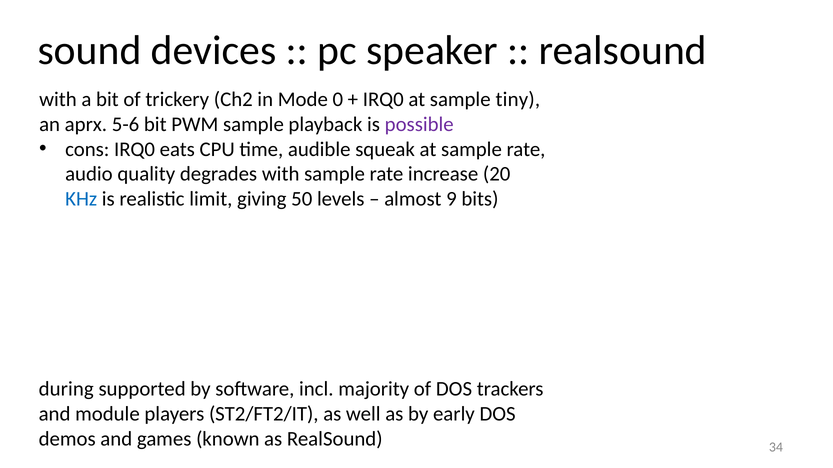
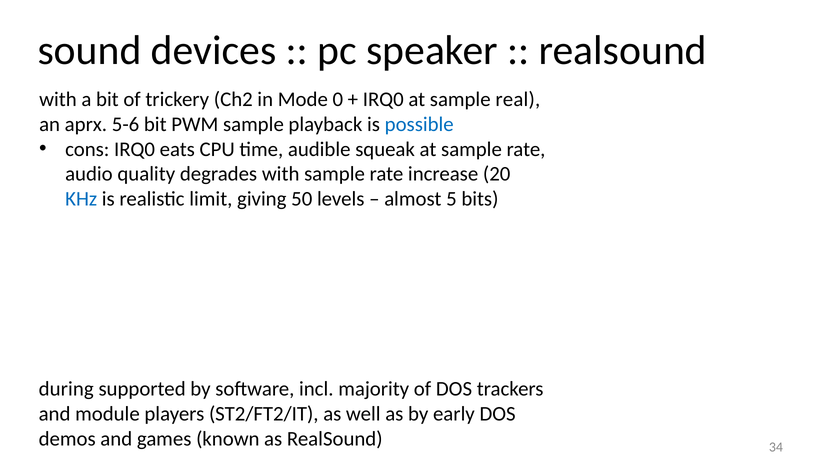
tiny: tiny -> real (518, 99)
possible colour: purple -> blue (419, 124)
9: 9 -> 5 (451, 199)
